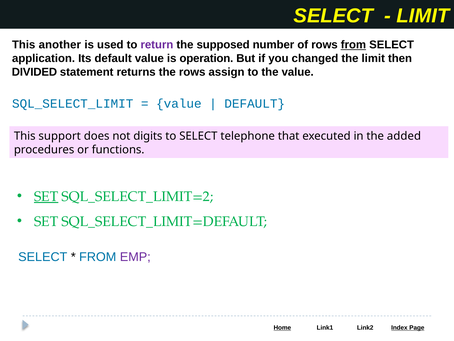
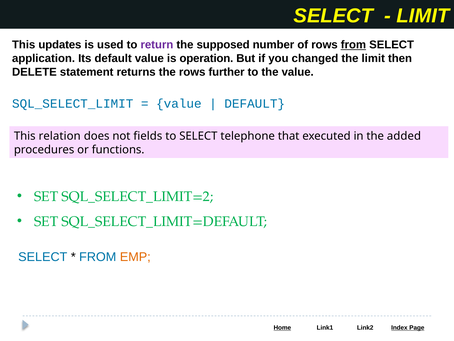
another: another -> updates (60, 45)
DIVIDED: DIVIDED -> DELETE (34, 72)
assign: assign -> further (227, 72)
support: support -> relation (60, 136)
digits: digits -> fields (148, 136)
SET underline: present -> none (46, 196)
EMP colour: purple -> orange (135, 257)
